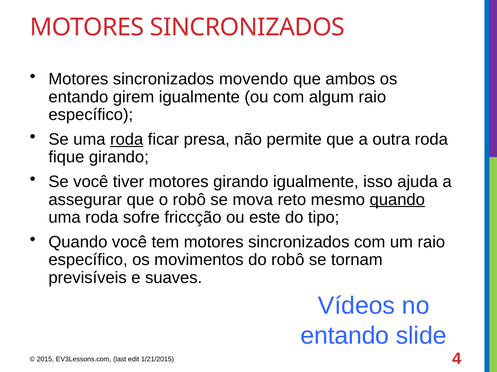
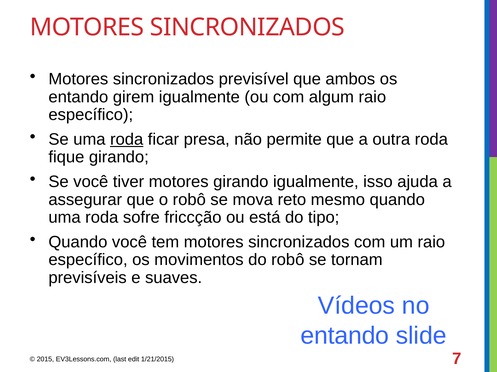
movendo: movendo -> previsível (254, 79)
quando underline: present -> none (397, 200)
este: este -> está (265, 218)
4: 4 -> 7 (457, 360)
